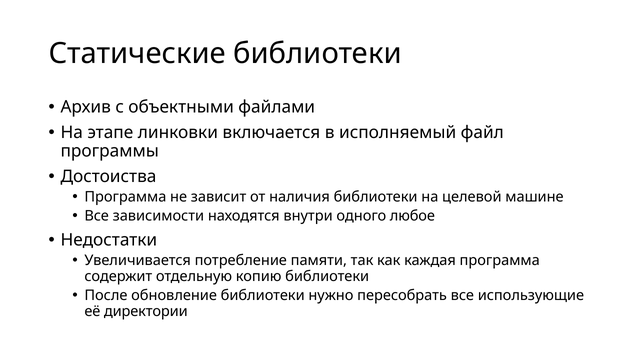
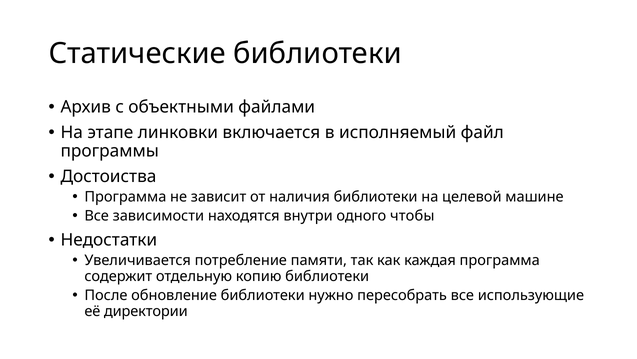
любое: любое -> чтобы (412, 216)
